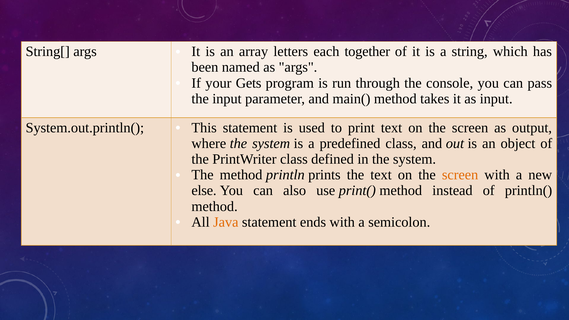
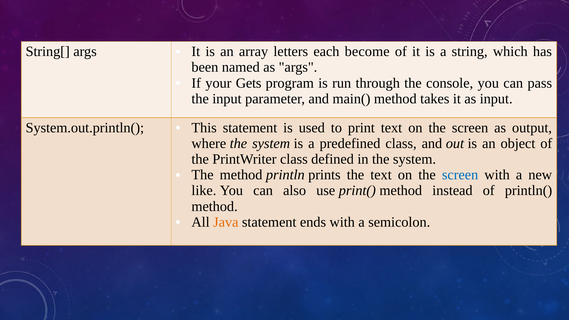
together: together -> become (367, 52)
screen colour: orange -> blue (460, 175)
else: else -> like (204, 191)
